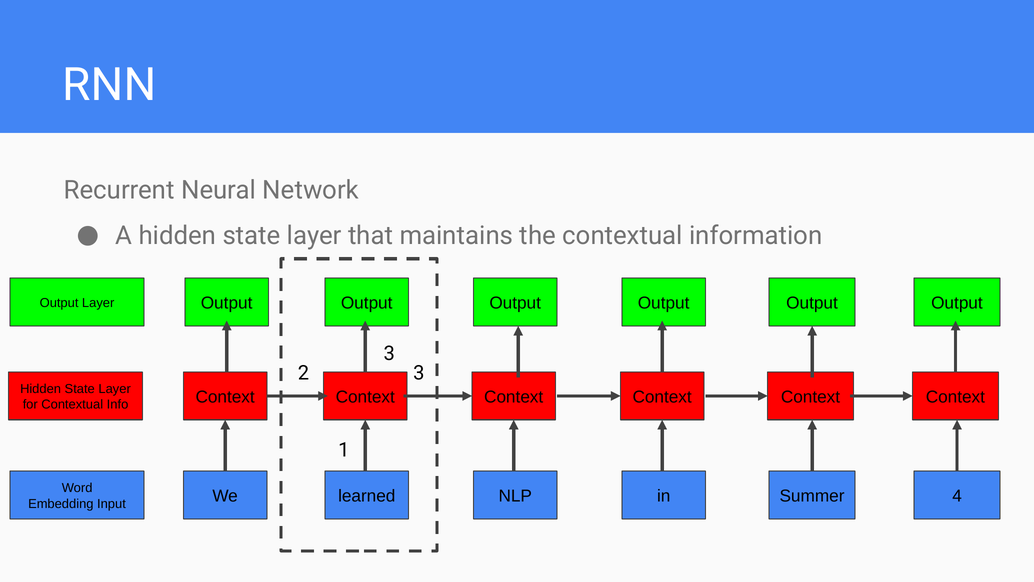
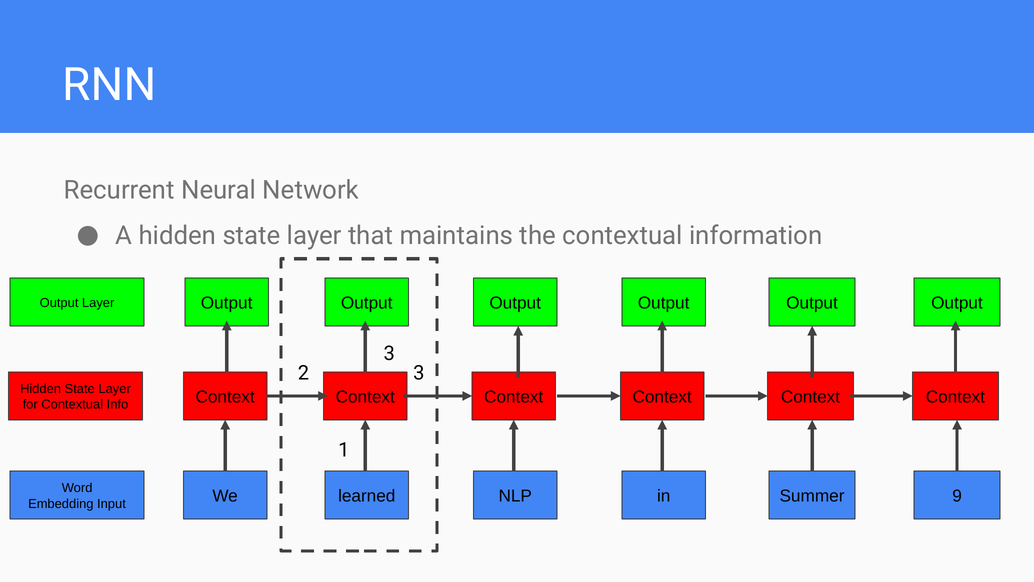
4: 4 -> 9 (957, 496)
